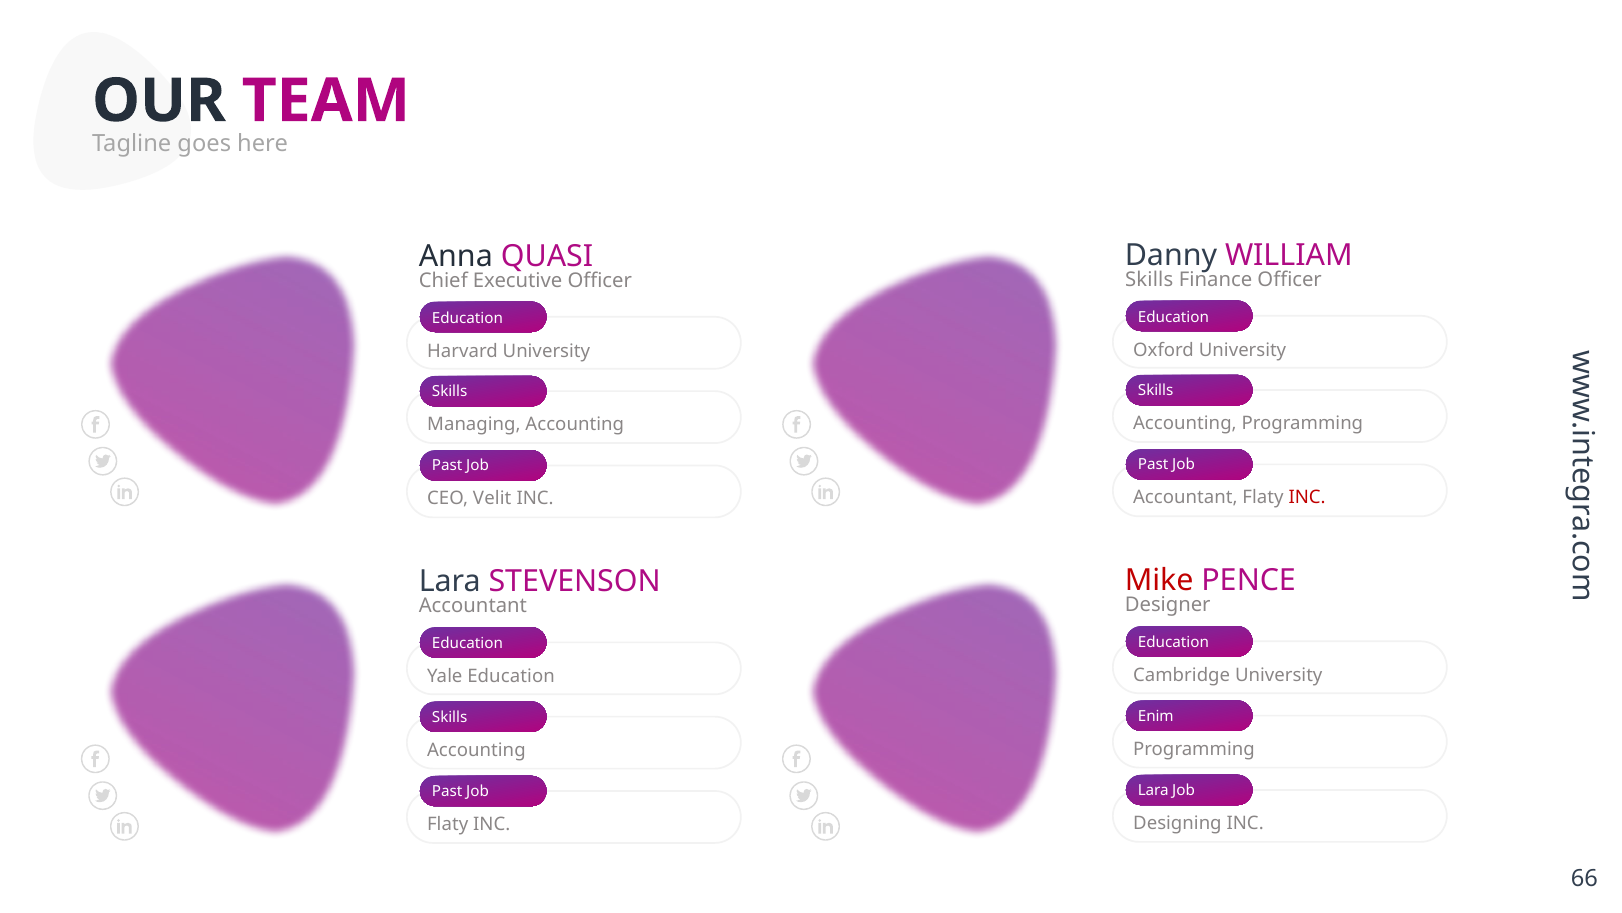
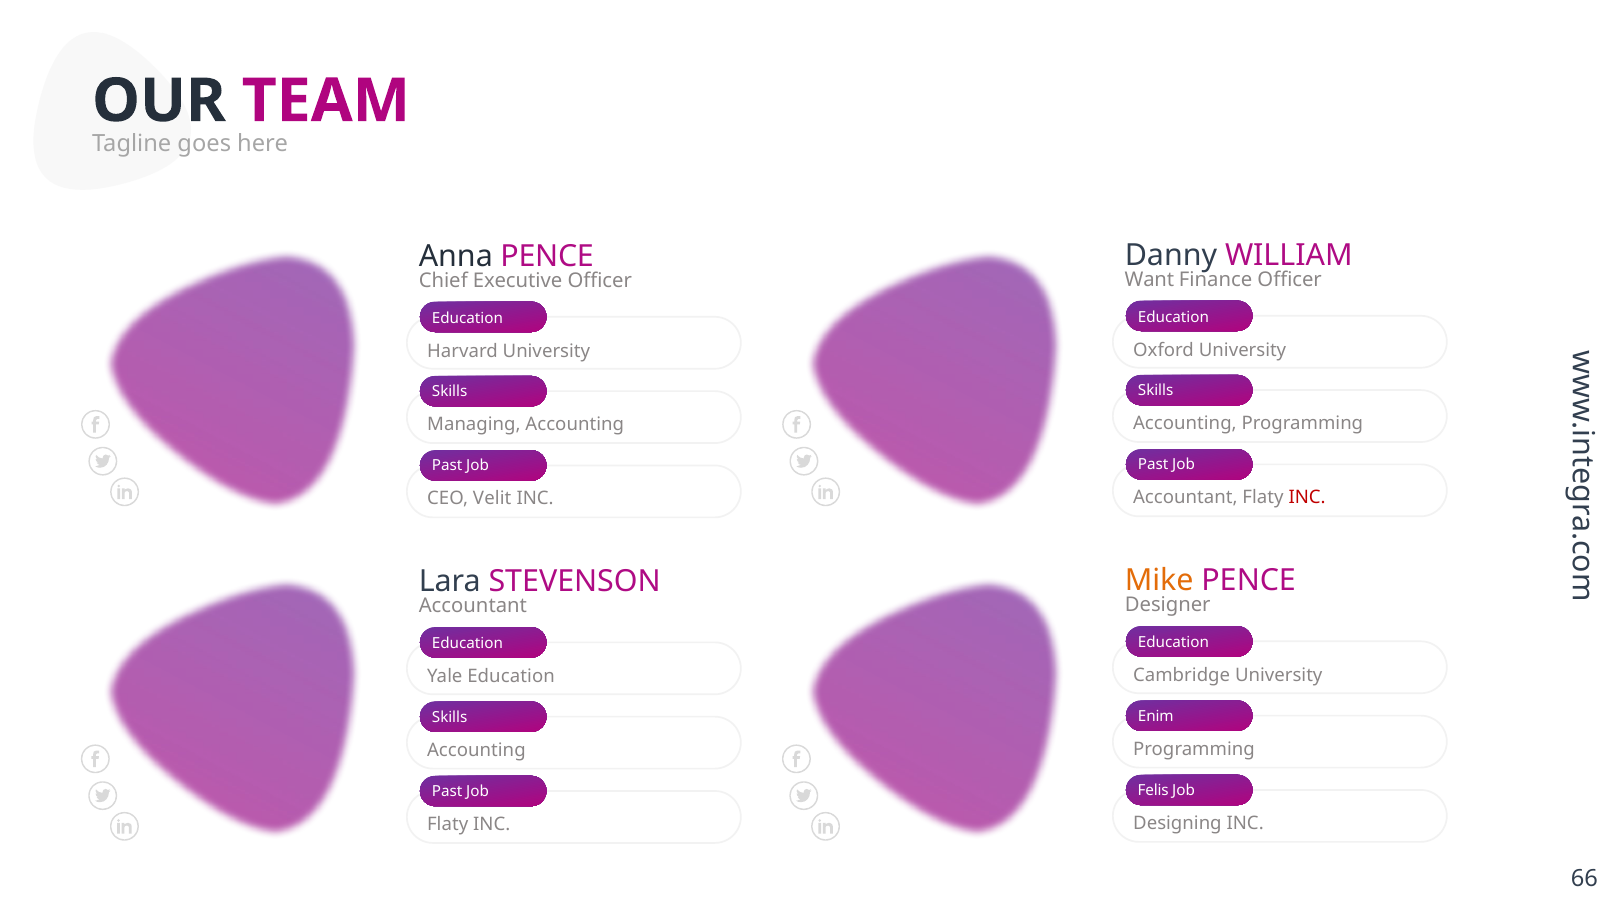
Anna QUASI: QUASI -> PENCE (547, 256)
Skills: Skills -> Want (1149, 279)
Mike colour: red -> orange (1159, 580)
Lara: Lara -> Felis (1153, 790)
